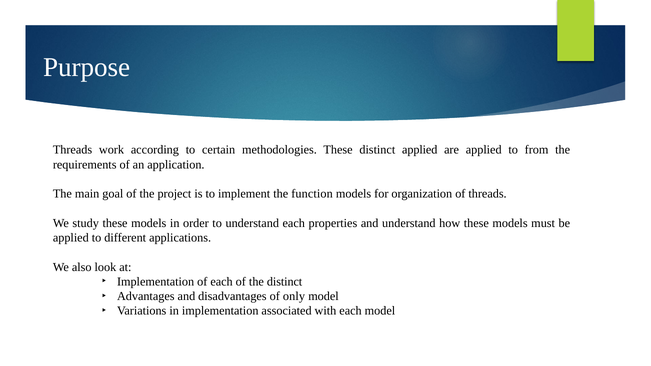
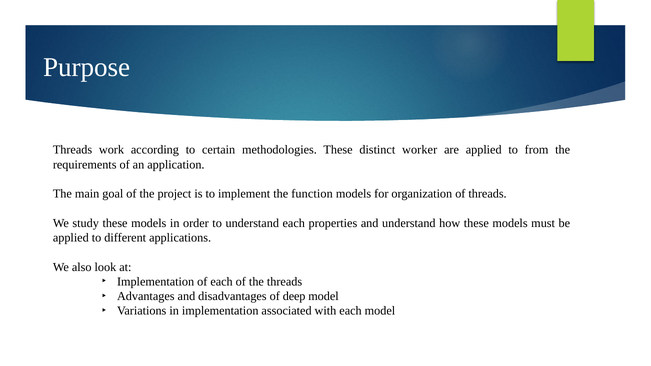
distinct applied: applied -> worker (420, 150)
the distinct: distinct -> threads (285, 282)
only: only -> deep (294, 296)
